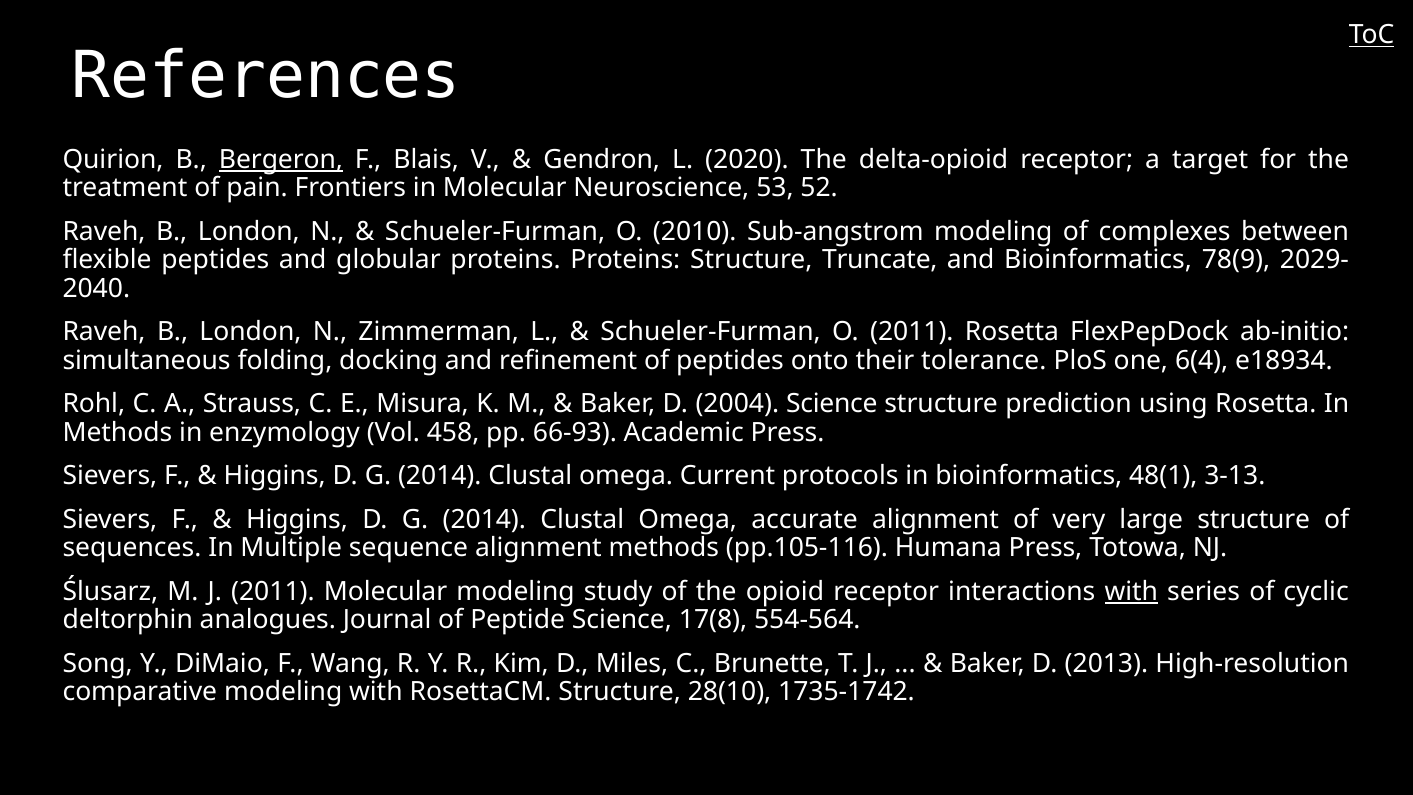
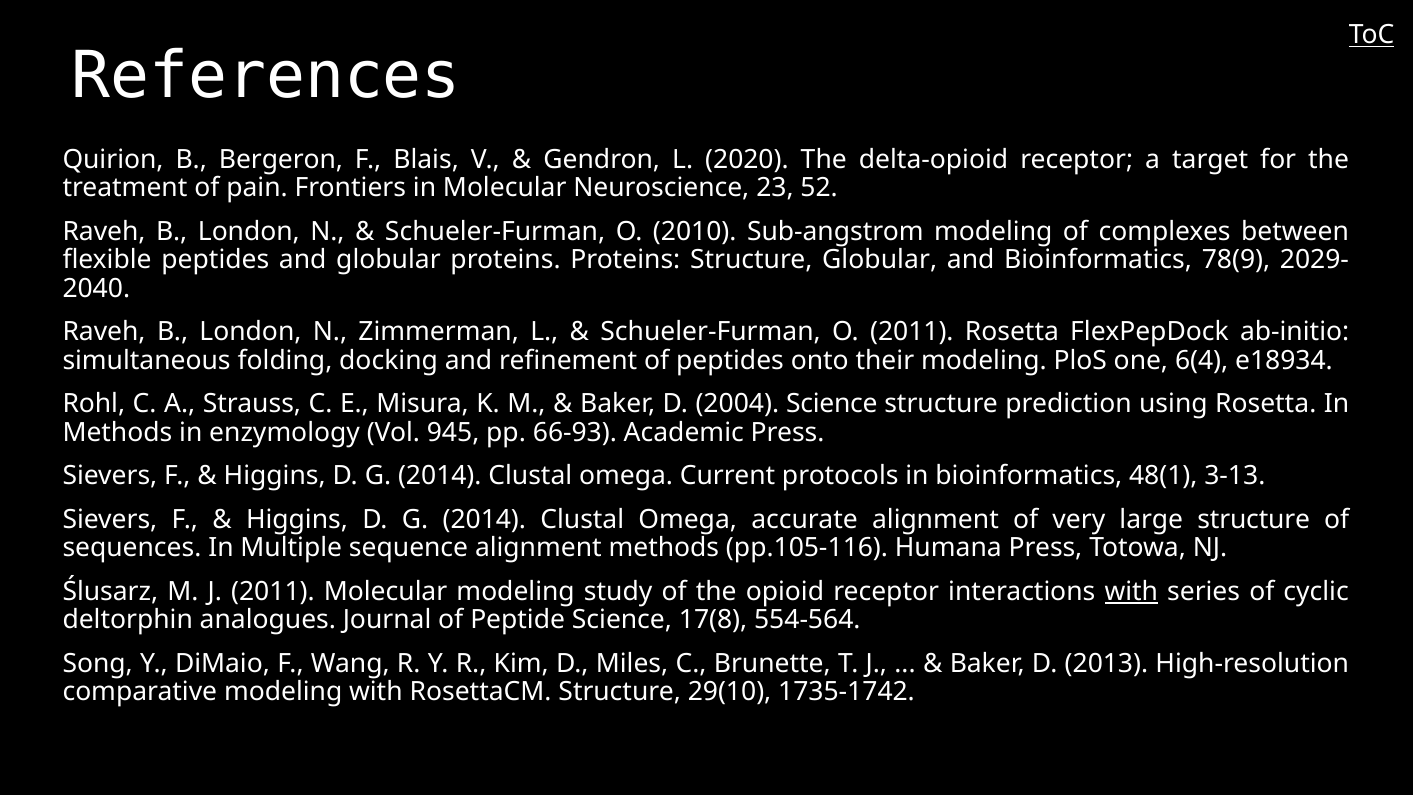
Bergeron underline: present -> none (281, 159)
53: 53 -> 23 (775, 188)
Structure Truncate: Truncate -> Globular (880, 260)
their tolerance: tolerance -> modeling (984, 361)
458: 458 -> 945 (453, 433)
28(10: 28(10 -> 29(10 (730, 692)
